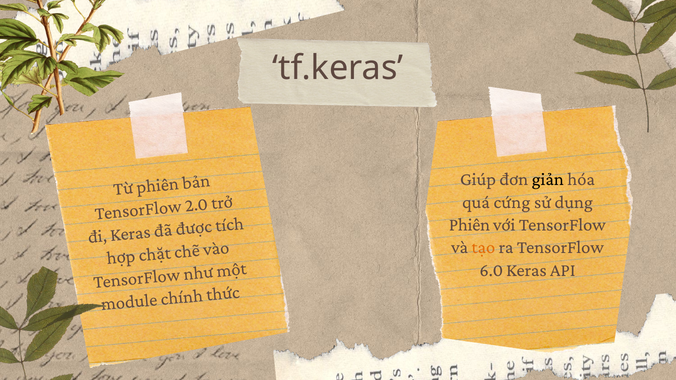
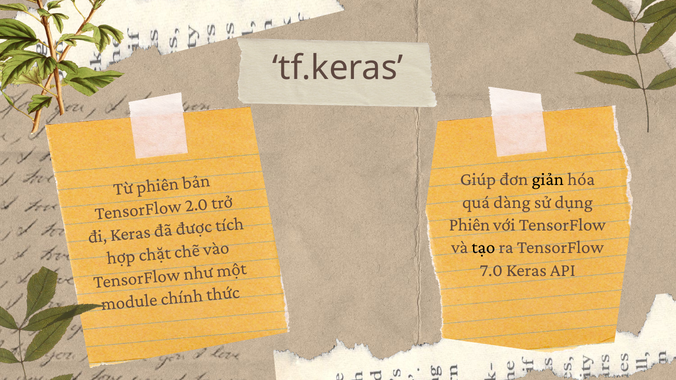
cứng: cứng -> dàng (512, 202)
tạo colour: orange -> black (483, 248)
6.0: 6.0 -> 7.0 (491, 270)
